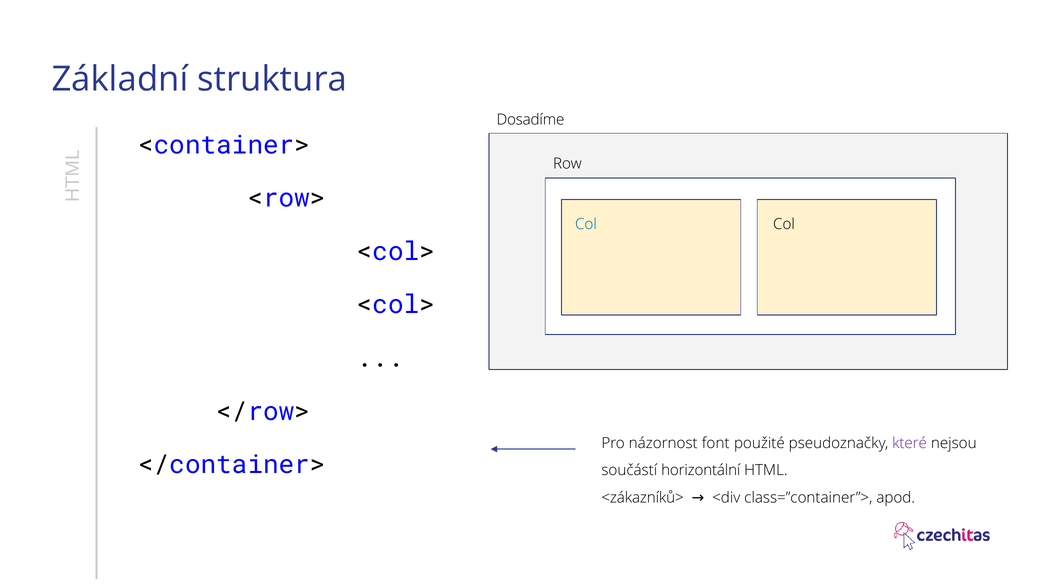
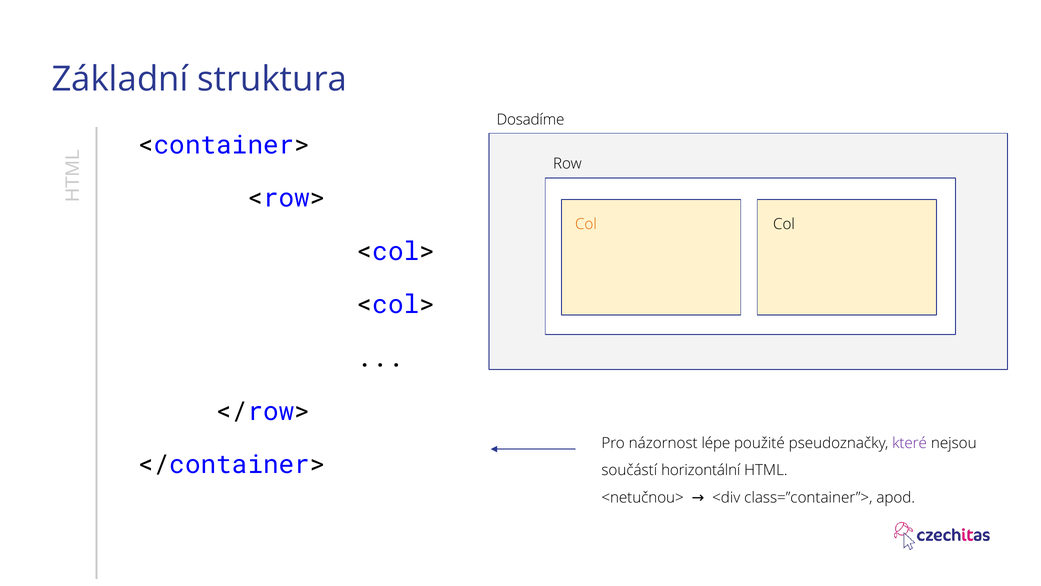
Col colour: blue -> orange (586, 224)
font: font -> lépe (716, 443)
<zákazníků>: <zákazníků> -> <netučnou> (643, 497)
